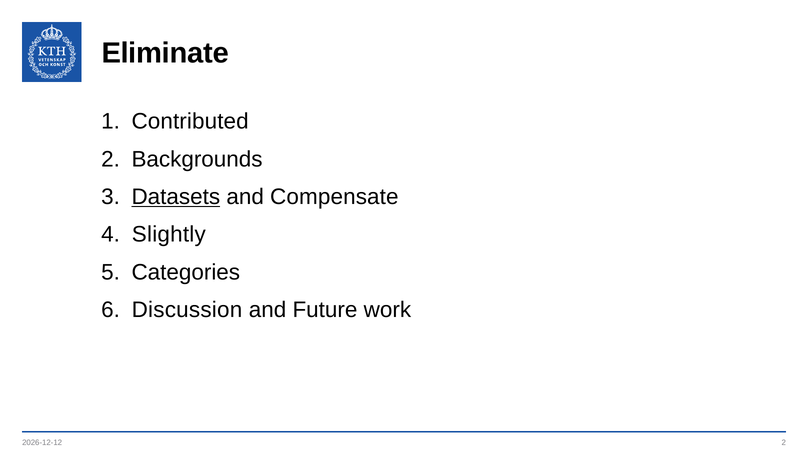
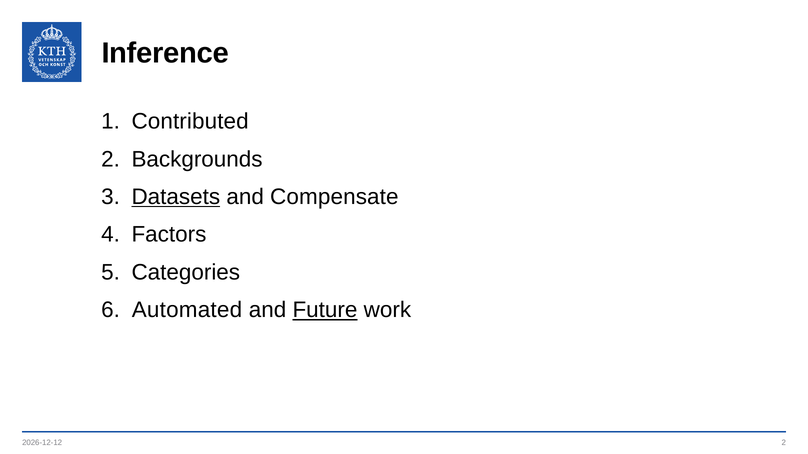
Eliminate: Eliminate -> Inference (165, 53)
Slightly: Slightly -> Factors (169, 235)
Discussion: Discussion -> Automated (187, 310)
Future underline: none -> present (325, 310)
